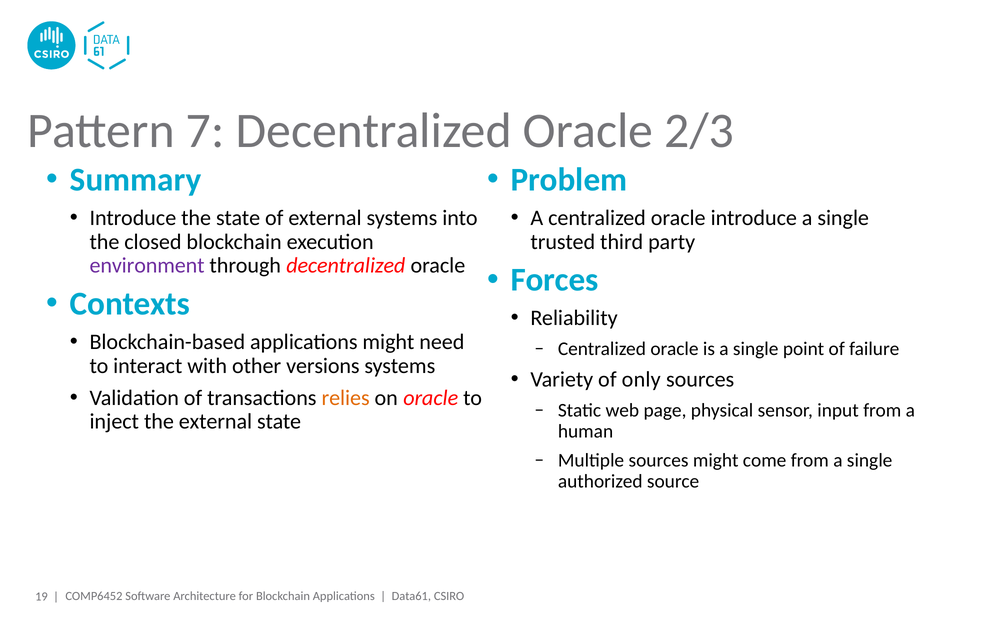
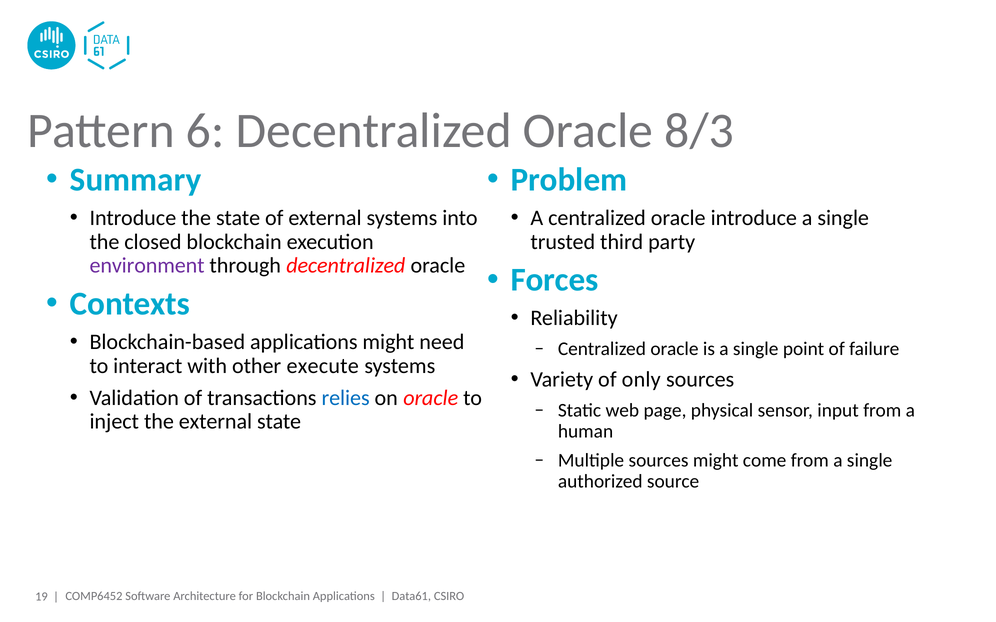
7: 7 -> 6 (205, 131)
2/3: 2/3 -> 8/3 (699, 131)
versions: versions -> execute (323, 366)
relies colour: orange -> blue (346, 398)
